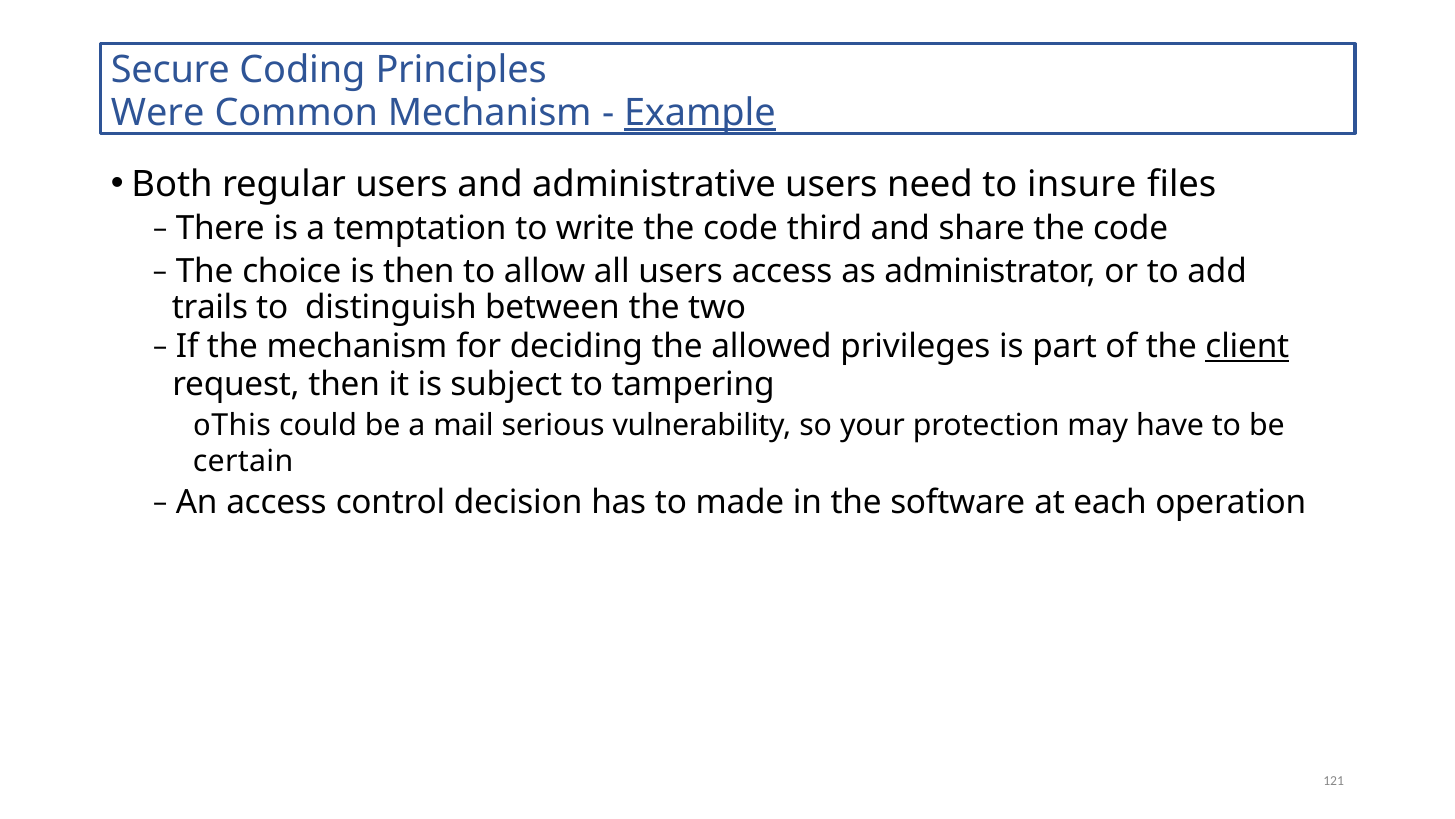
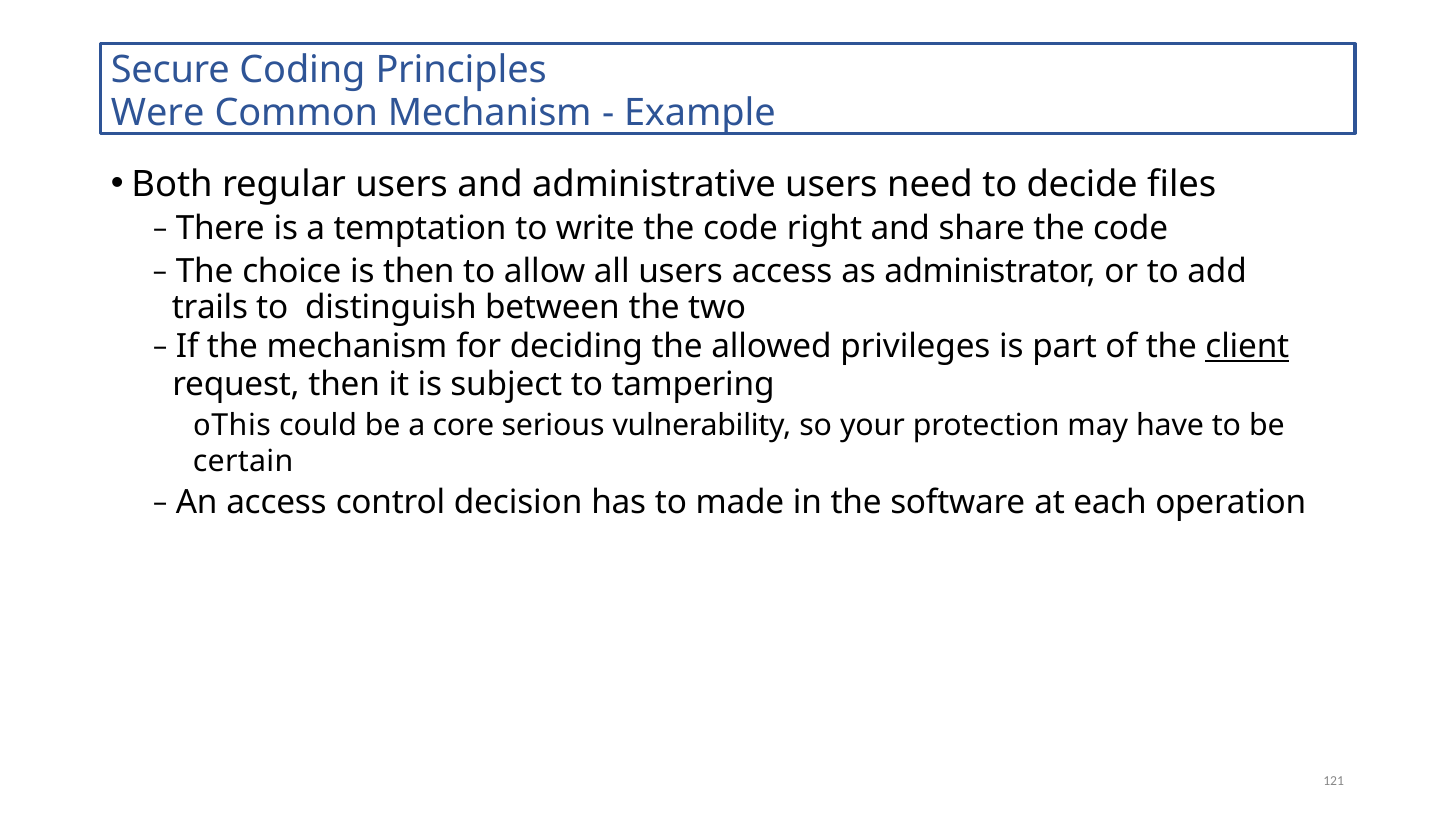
Example underline: present -> none (700, 113)
insure: insure -> decide (1082, 185)
third: third -> right (824, 229)
mail: mail -> core (463, 425)
